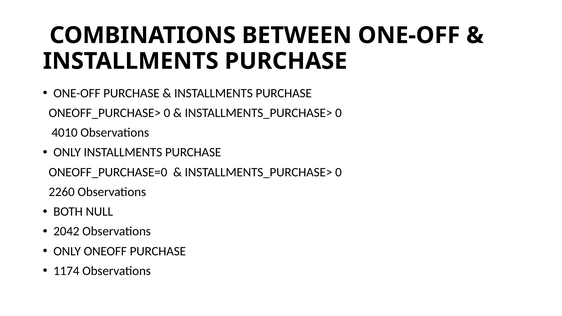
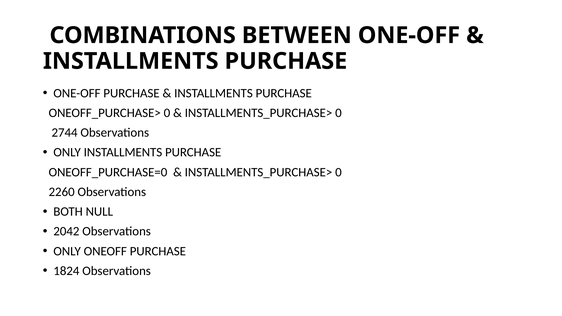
4010: 4010 -> 2744 (65, 133)
1174: 1174 -> 1824 (66, 271)
